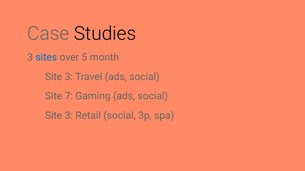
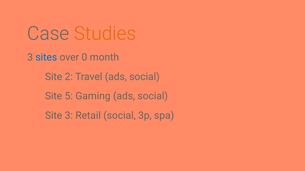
Studies colour: black -> orange (105, 34)
5: 5 -> 0 (84, 57)
3: 3 -> 2 (69, 77)
7: 7 -> 5 (69, 96)
